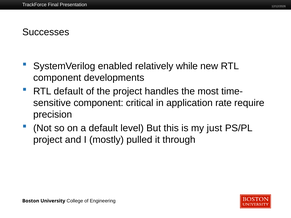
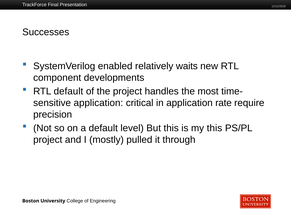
while: while -> waits (187, 66)
component: component -> application (98, 103)
my just: just -> this (214, 128)
